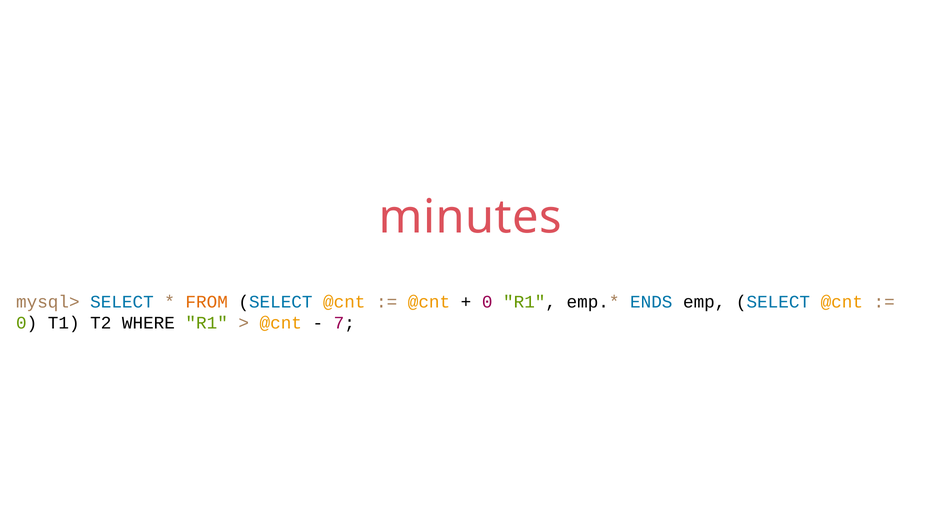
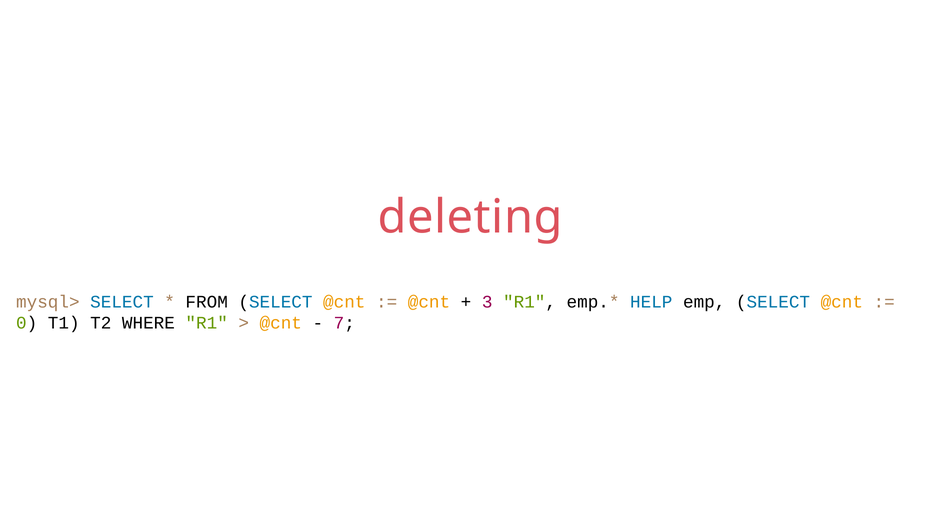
minutes: minutes -> deleting (470, 217)
FROM colour: orange -> black (207, 302)
0: 0 -> 3 (487, 302)
ENDS: ENDS -> HELP (651, 302)
